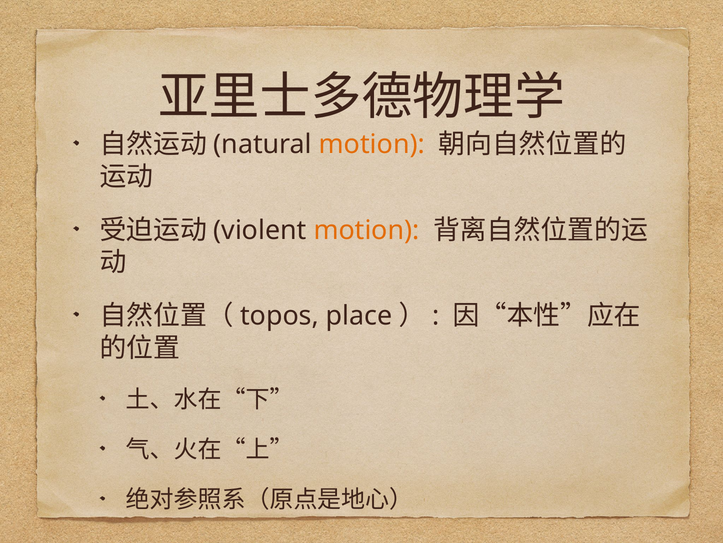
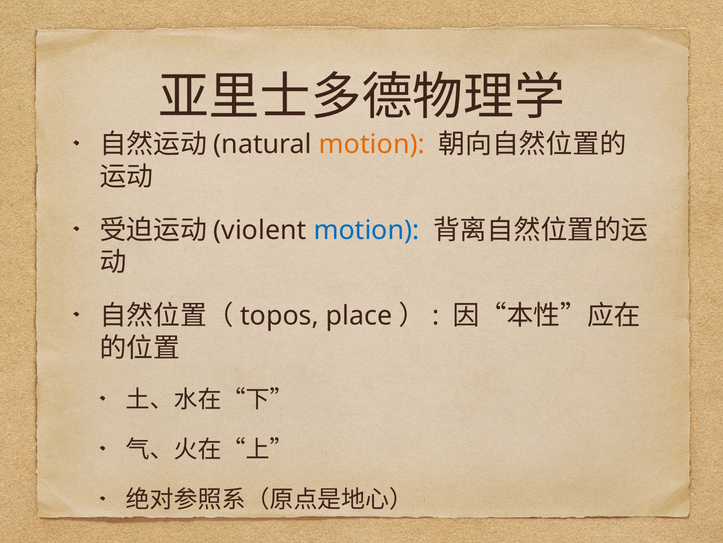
motion colour: orange -> blue (367, 230)
